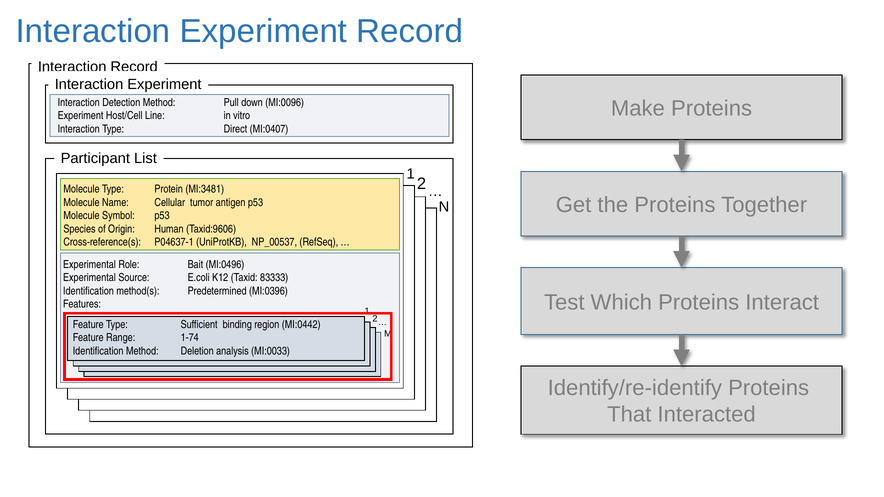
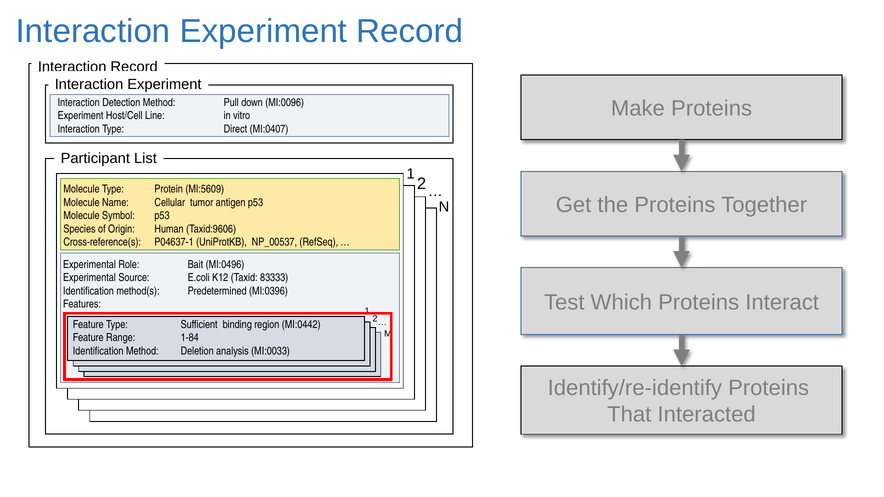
MI:3481: MI:3481 -> MI:5609 (205, 189)
1-74: 1-74 -> 1-84 (190, 338)
